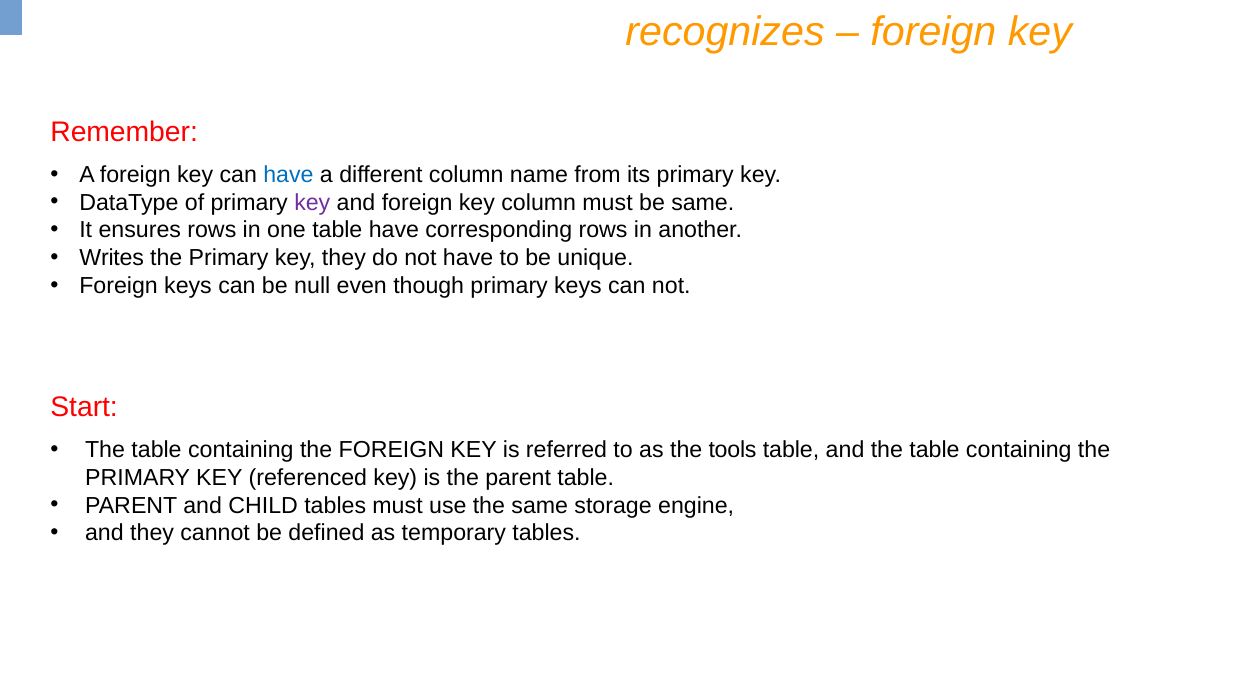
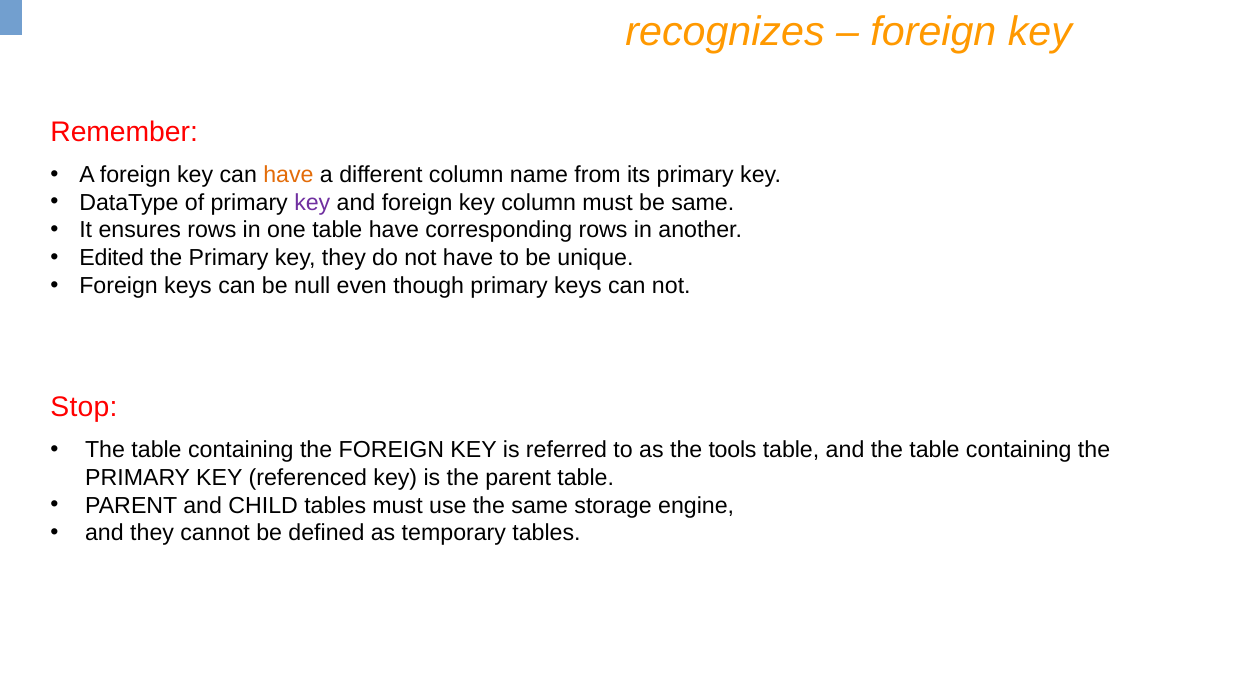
have colour: blue -> orange (288, 175)
Writes: Writes -> Edited (112, 258)
Start: Start -> Stop (84, 407)
